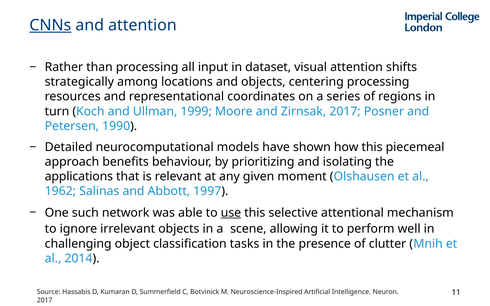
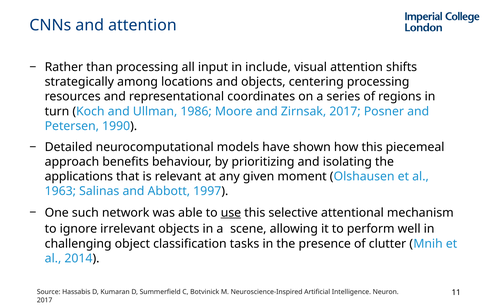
CNNs underline: present -> none (50, 25)
dataset: dataset -> include (268, 67)
1999: 1999 -> 1986 (196, 111)
1962: 1962 -> 1963 (60, 191)
